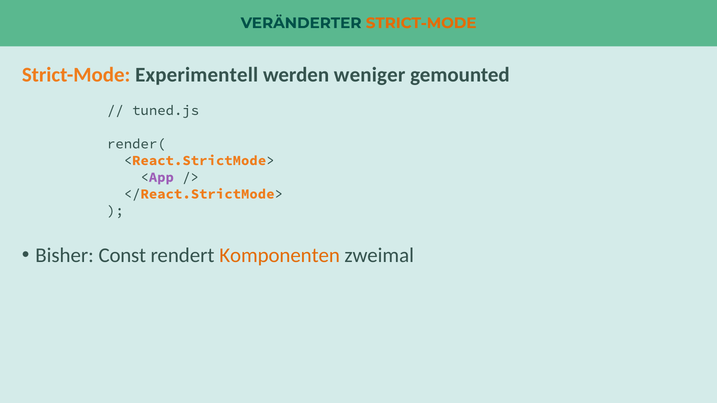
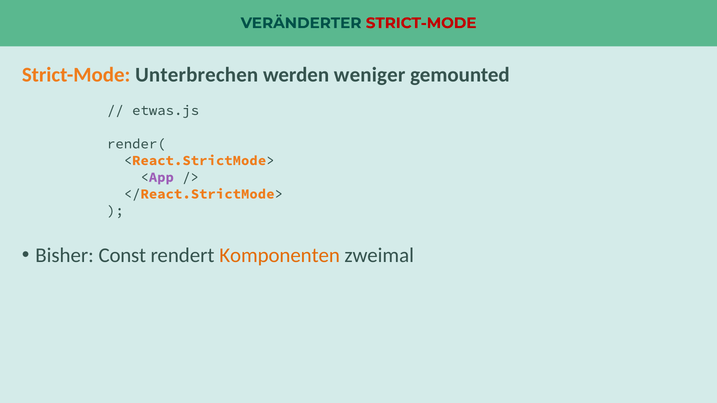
STRICT-MODE colour: orange -> red (421, 23)
Experimentell: Experimentell -> Unterbrechen (197, 75)
tuned.js: tuned.js -> etwas.js (166, 110)
